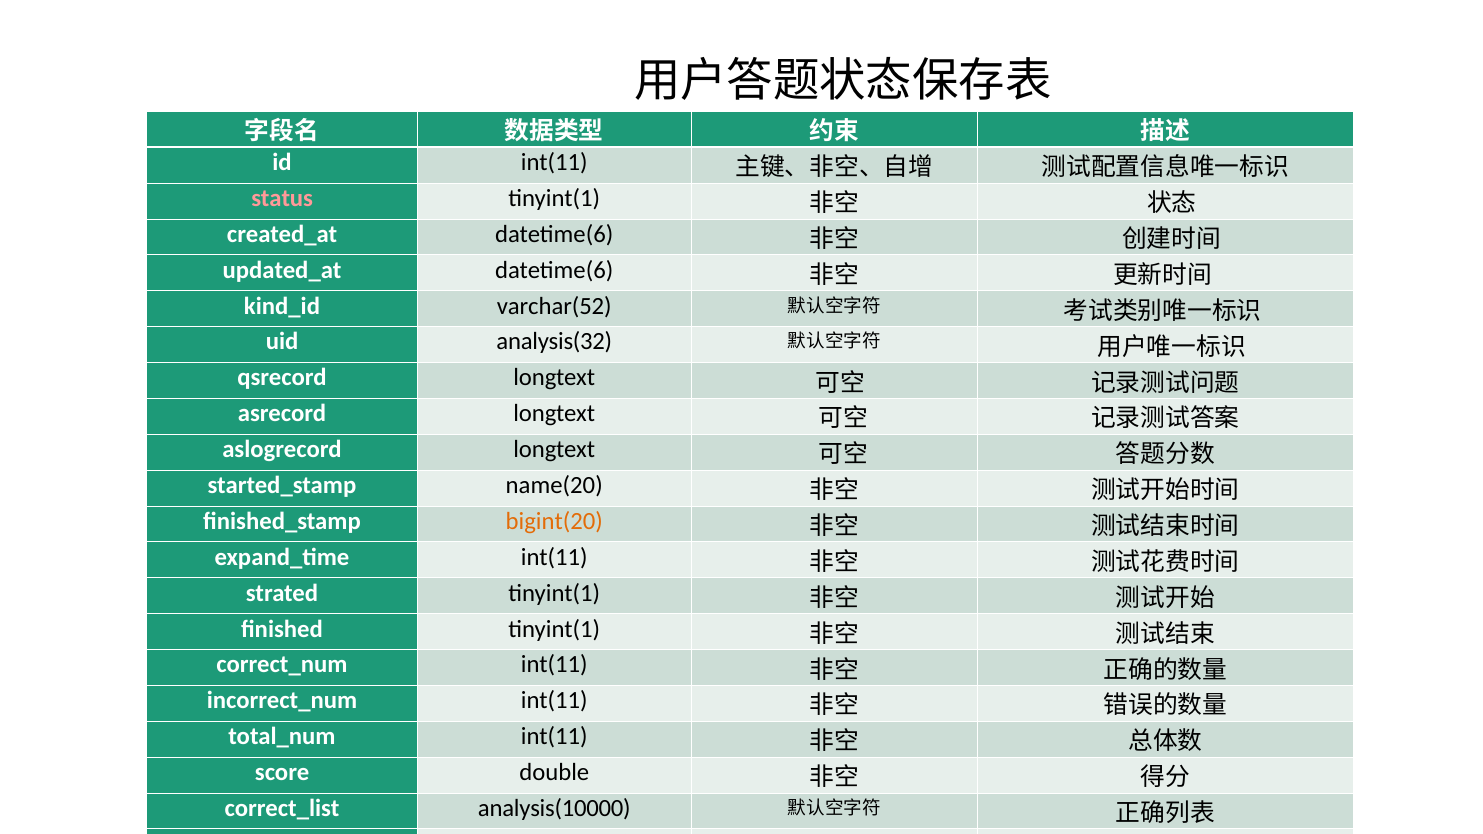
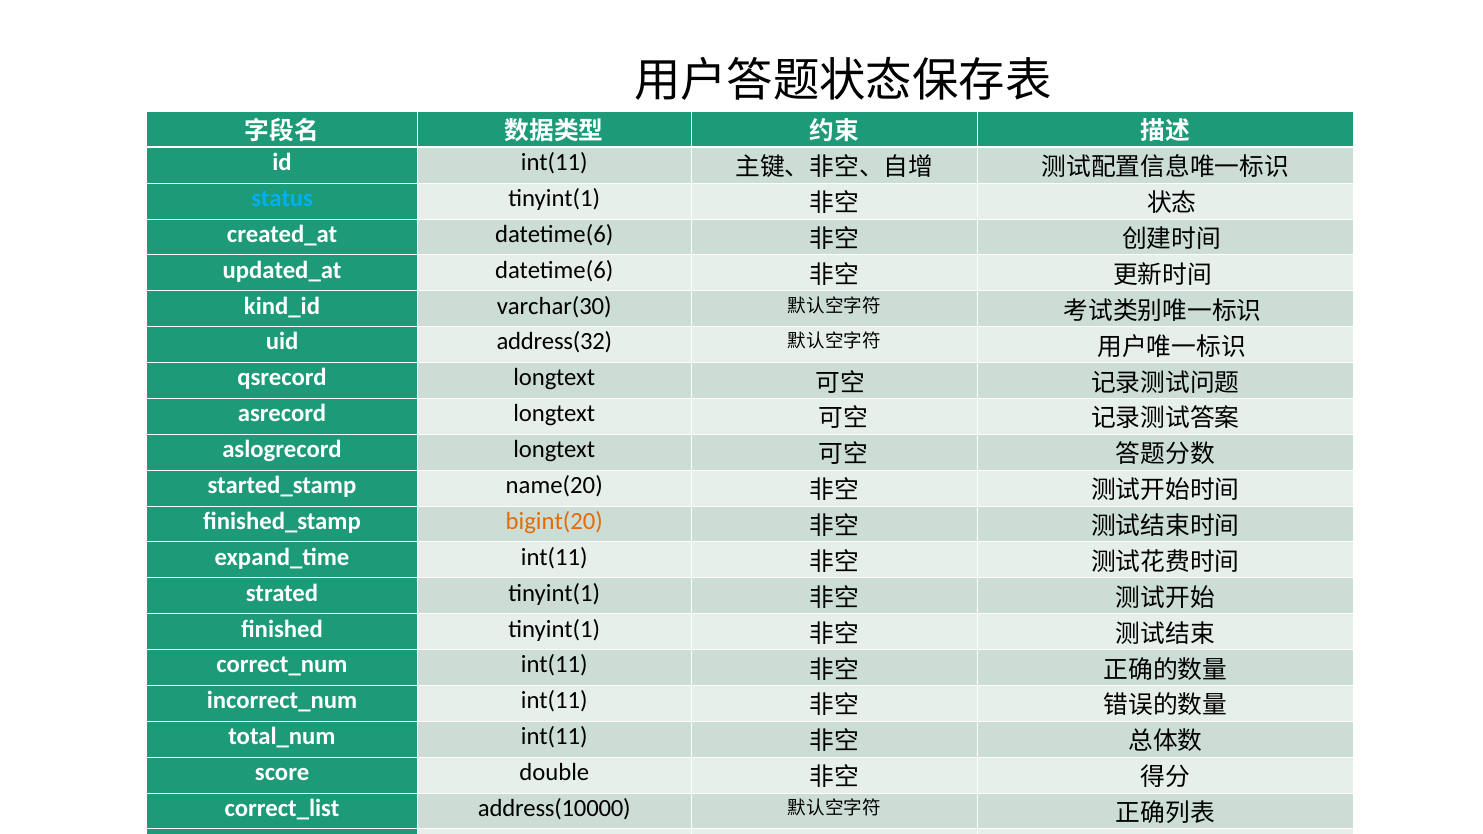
status colour: pink -> light blue (282, 198)
varchar(52: varchar(52 -> varchar(30 (554, 306)
analysis(32: analysis(32 -> address(32 (554, 342)
analysis(10000: analysis(10000 -> address(10000 (554, 809)
